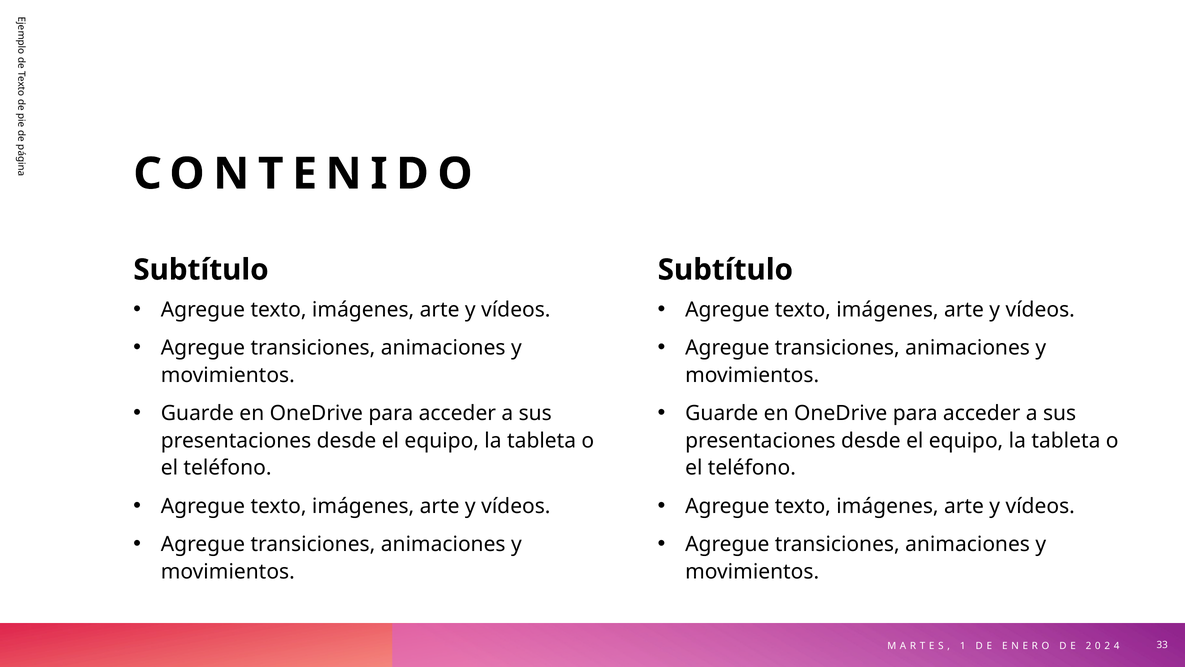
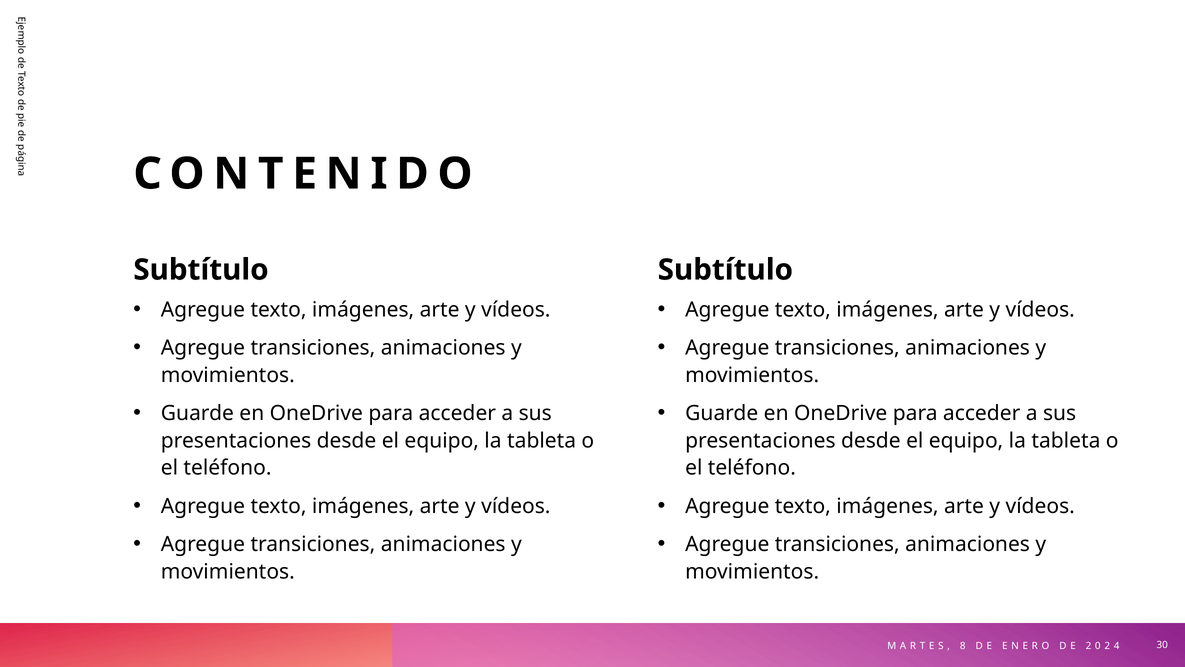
1: 1 -> 8 (963, 645)
33: 33 -> 30 (1162, 645)
